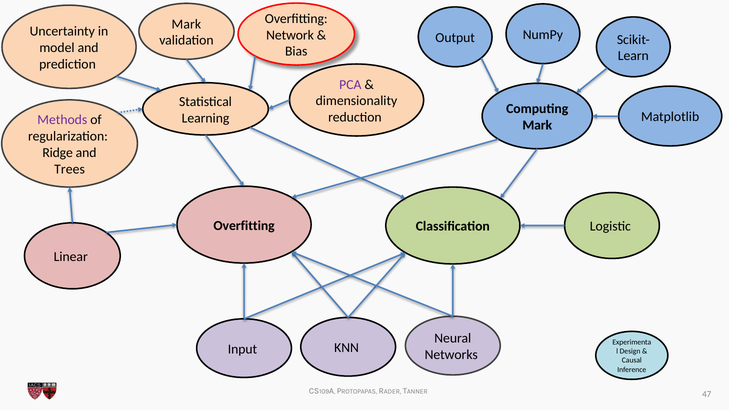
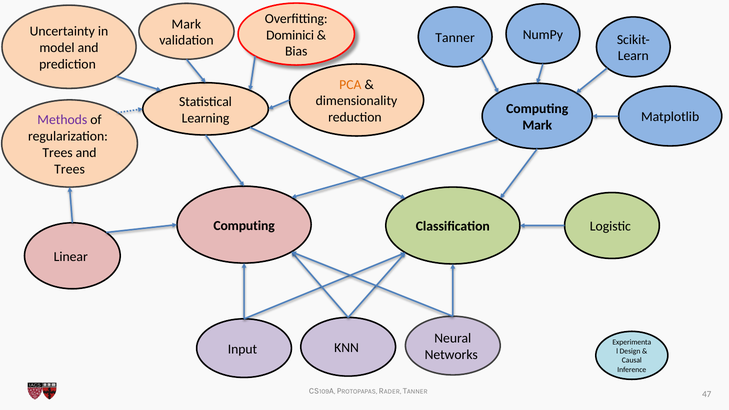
Network: Network -> Dominici (290, 35)
Output: Output -> Tanner (455, 38)
PCA colour: purple -> orange (350, 85)
Ridge: Ridge -> Trees (58, 153)
Overfitting: Overfitting -> Computing (244, 226)
